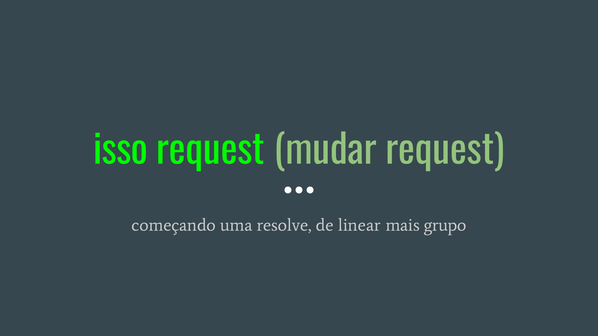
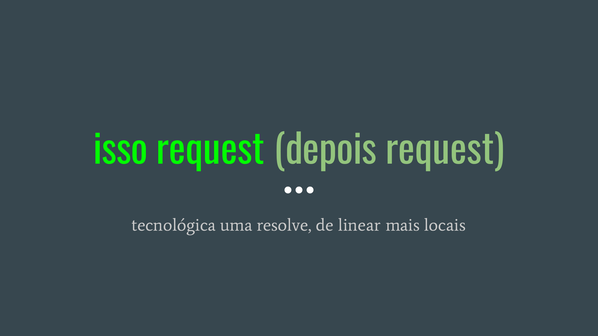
mudar: mudar -> depois (325, 151)
começando: começando -> tecnológica (174, 225)
grupo: grupo -> locais (445, 225)
